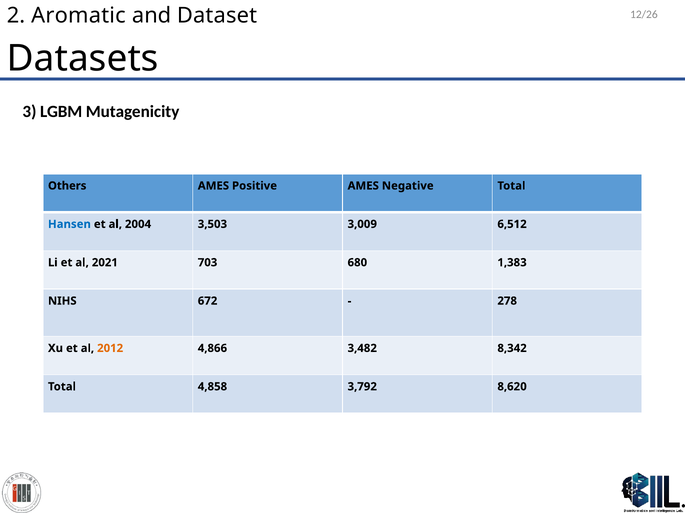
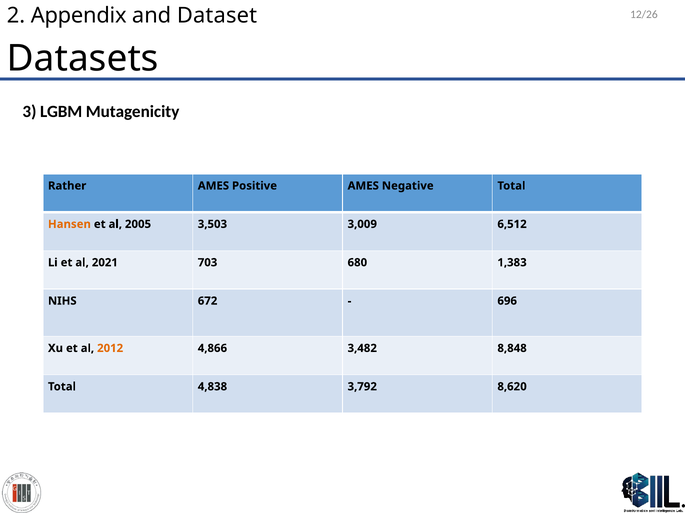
Aromatic: Aromatic -> Appendix (79, 16)
Others: Others -> Rather (67, 186)
Hansen colour: blue -> orange (69, 224)
2004: 2004 -> 2005 (138, 224)
278: 278 -> 696 (507, 301)
8,342: 8,342 -> 8,848 (512, 349)
4,858: 4,858 -> 4,838 (212, 387)
